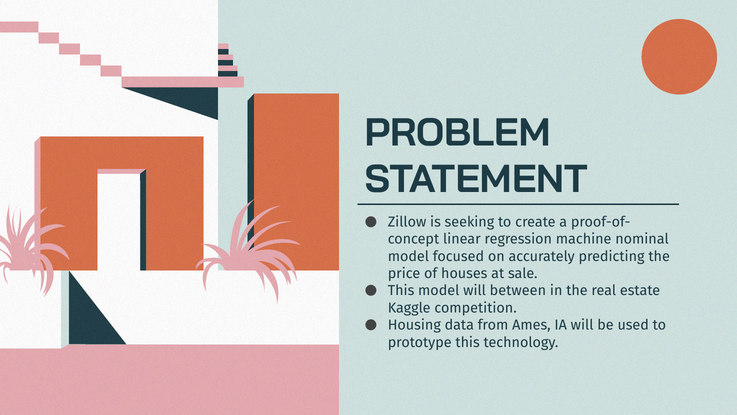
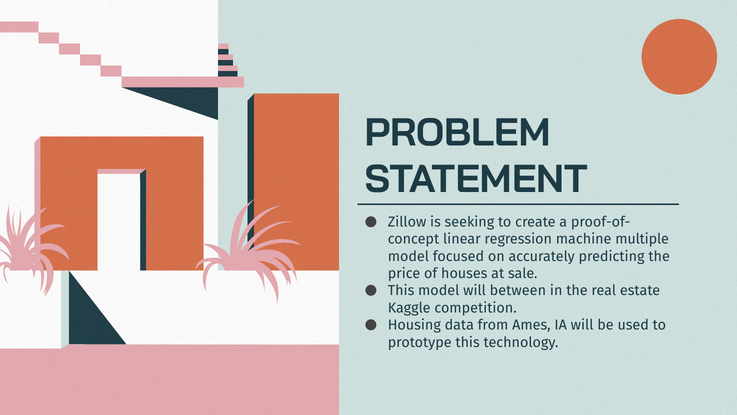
nominal: nominal -> multiple (642, 239)
